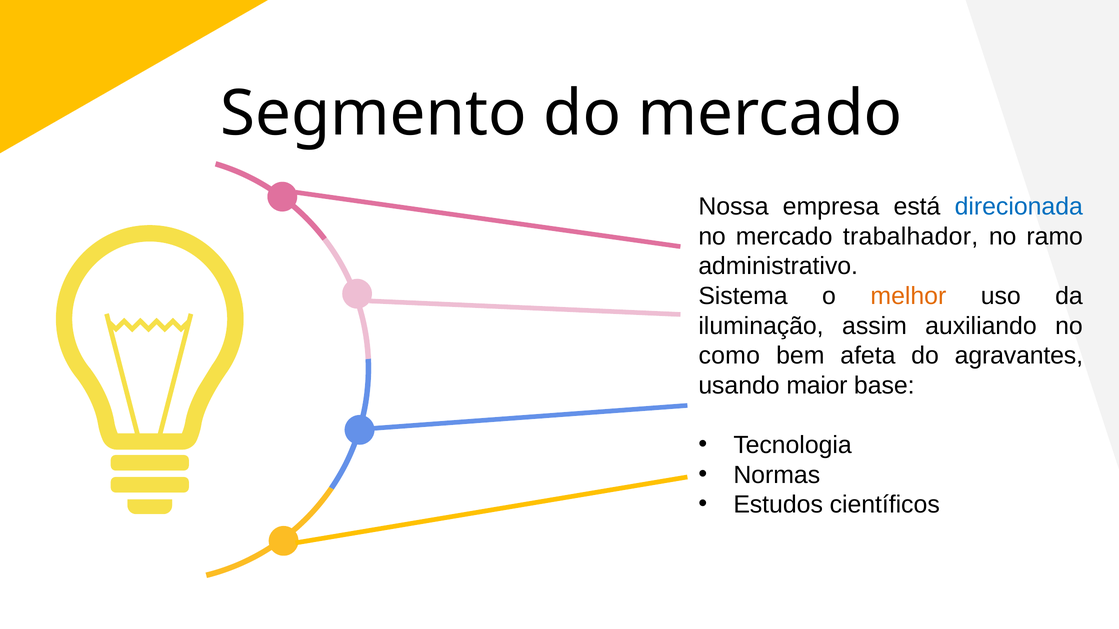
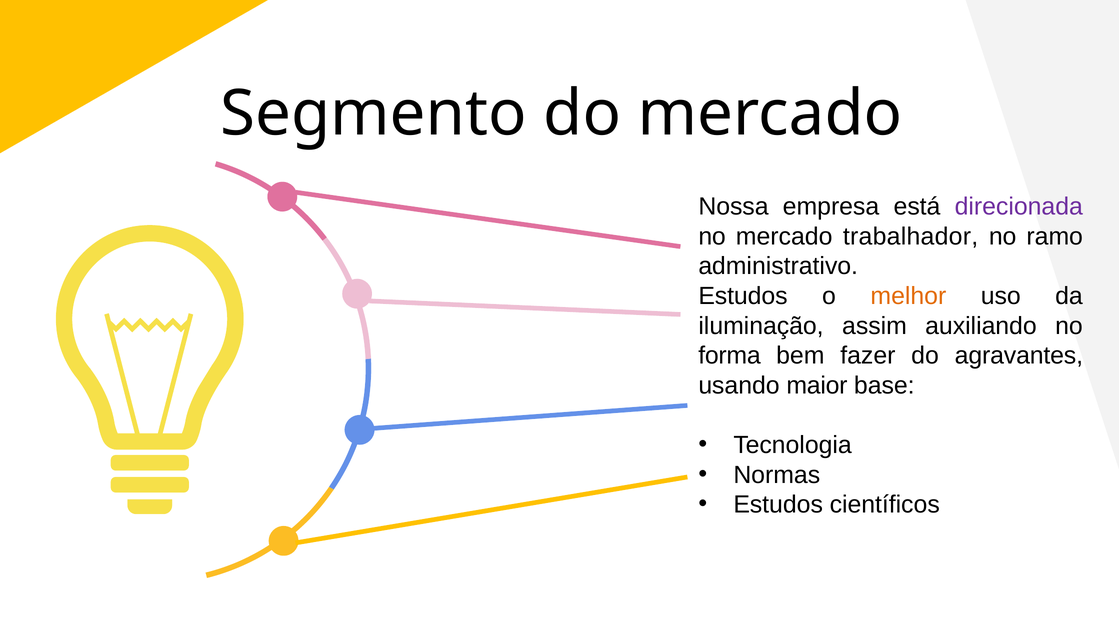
direcionada colour: blue -> purple (1019, 207)
Sistema: Sistema -> Estudos (743, 296)
como: como -> forma (730, 356)
afeta: afeta -> fazer (868, 356)
